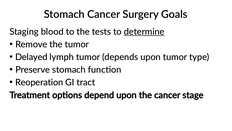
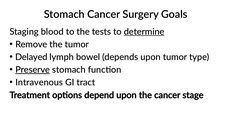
lymph tumor: tumor -> bowel (88, 57)
Preserve underline: none -> present (33, 69)
Reoperation: Reoperation -> Intravenous (39, 82)
